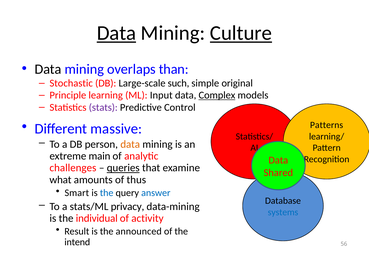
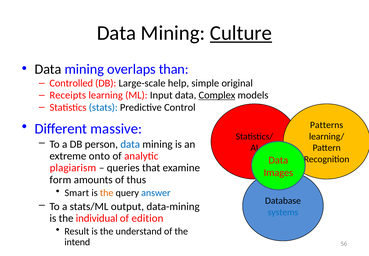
Data underline: present -> none (116, 33)
Stochastic: Stochastic -> Controlled (71, 83)
such: such -> help (178, 83)
Principle: Principle -> Receipts (68, 95)
stats colour: purple -> blue (103, 107)
data colour: orange -> blue (130, 144)
main: main -> onto (99, 156)
challenges: challenges -> plagiarism (73, 168)
queries underline: present -> none (123, 168)
Shared: Shared -> Images (278, 172)
what: what -> form (60, 179)
the colour: blue -> orange (107, 192)
privacy: privacy -> output (127, 206)
activity: activity -> edition (147, 218)
announced: announced -> understand (139, 231)
